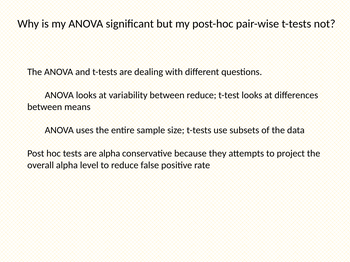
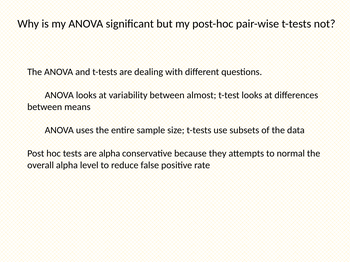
between reduce: reduce -> almost (202, 95)
project: project -> normal (291, 154)
